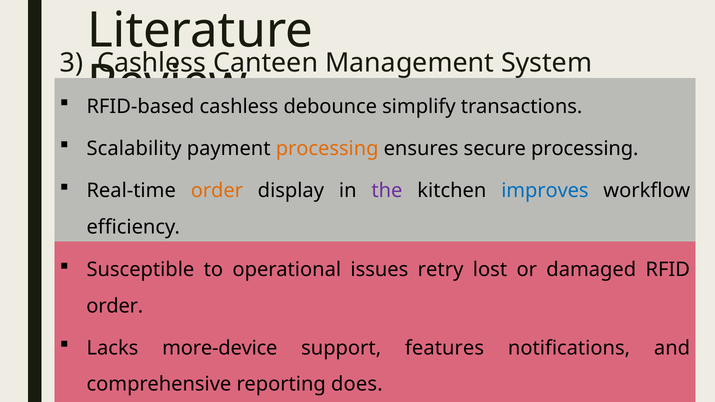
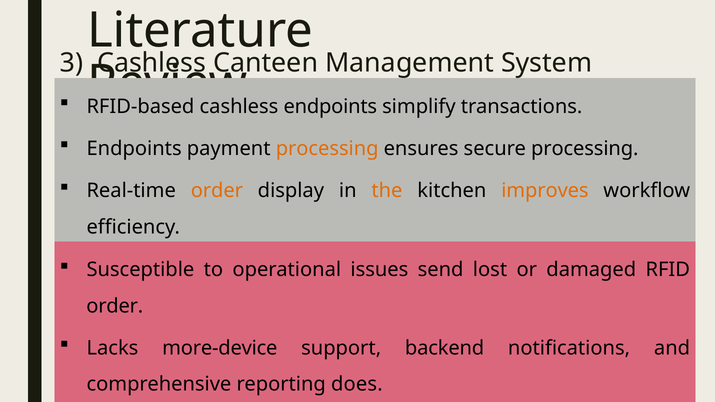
debounce: debounce -> endpoints (330, 106)
Scalability: Scalability -> Endpoints (134, 149)
the colour: purple -> orange (387, 191)
improves colour: blue -> orange (545, 191)
retry: retry -> send (441, 270)
features: features -> backend (445, 348)
